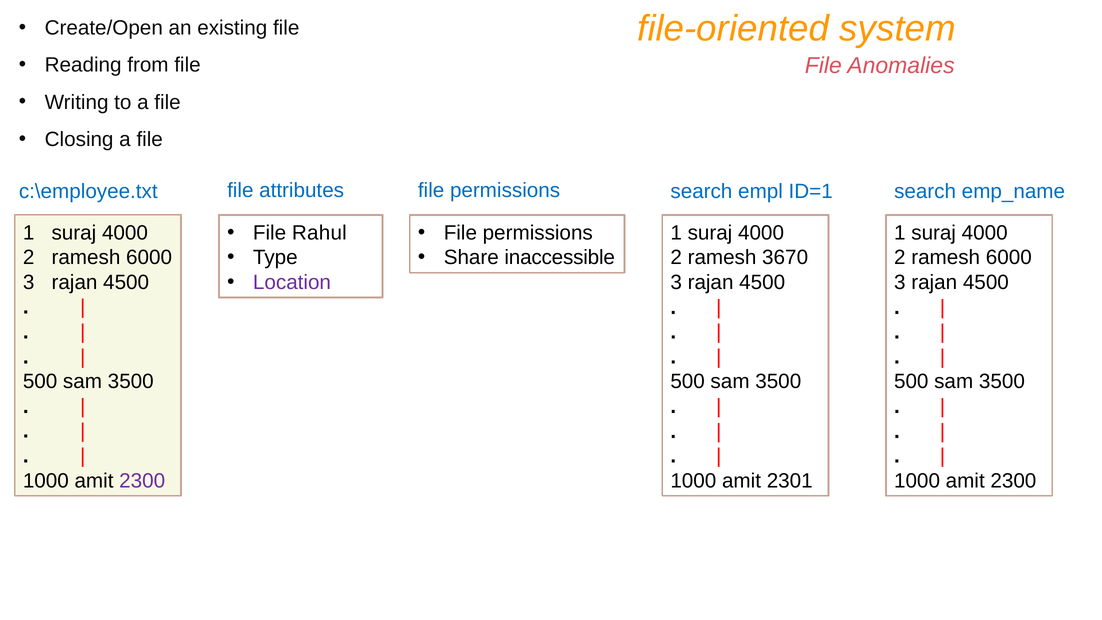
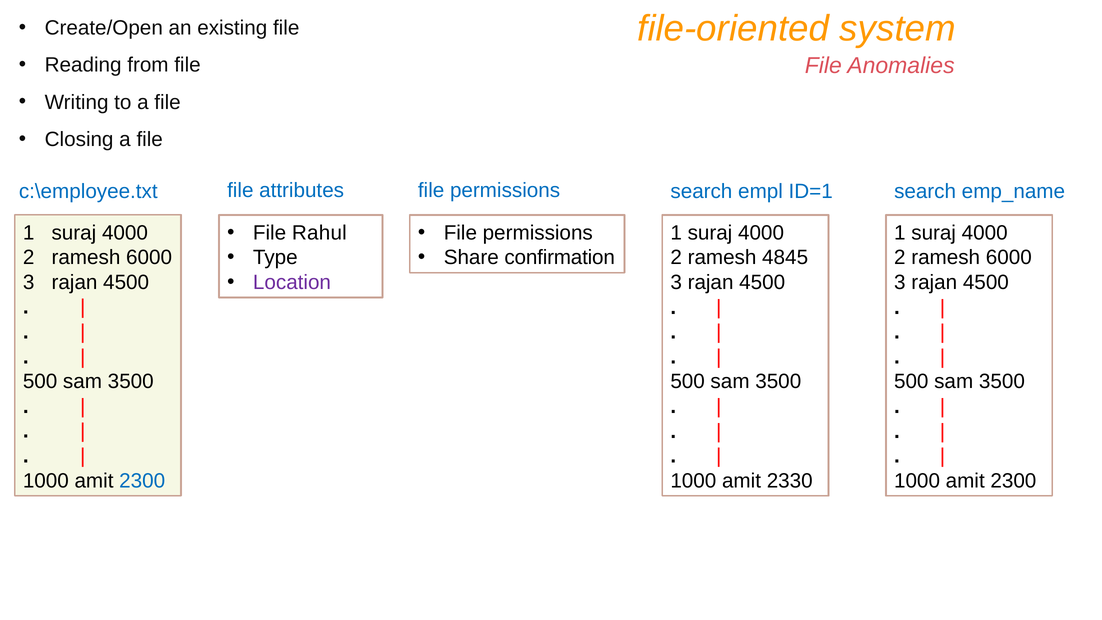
inaccessible: inaccessible -> confirmation (560, 258)
3670: 3670 -> 4845 (785, 258)
2300 colour: purple -> blue (142, 481)
2301: 2301 -> 2330 (790, 481)
